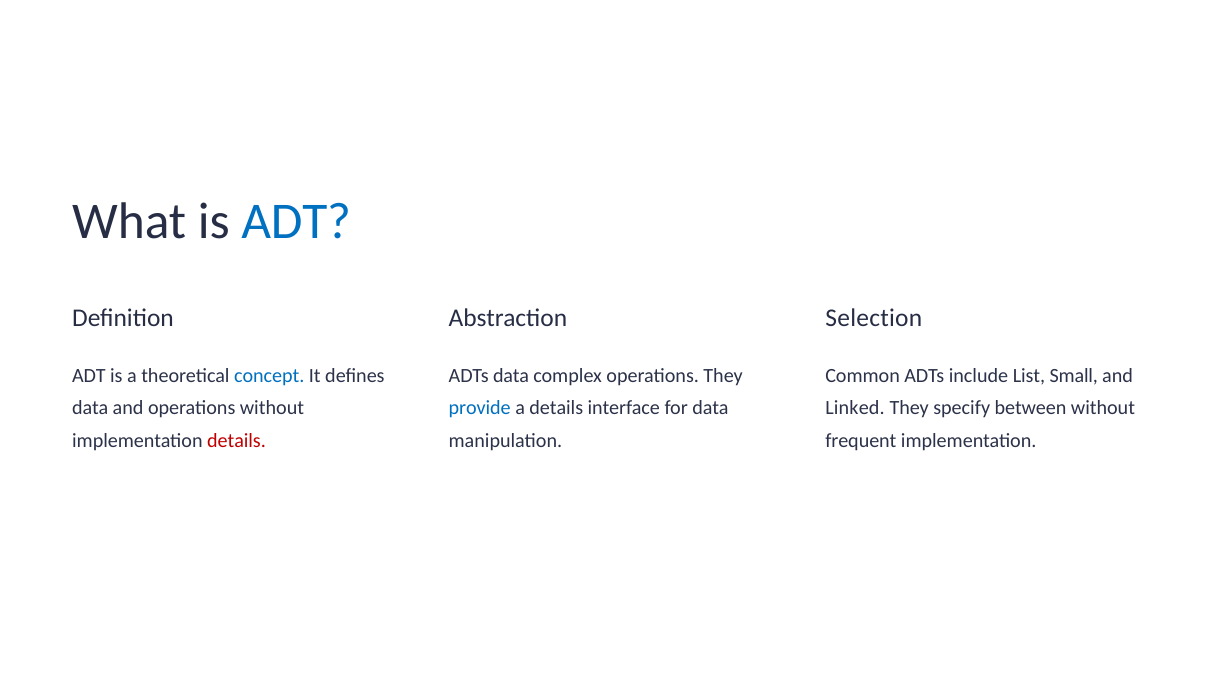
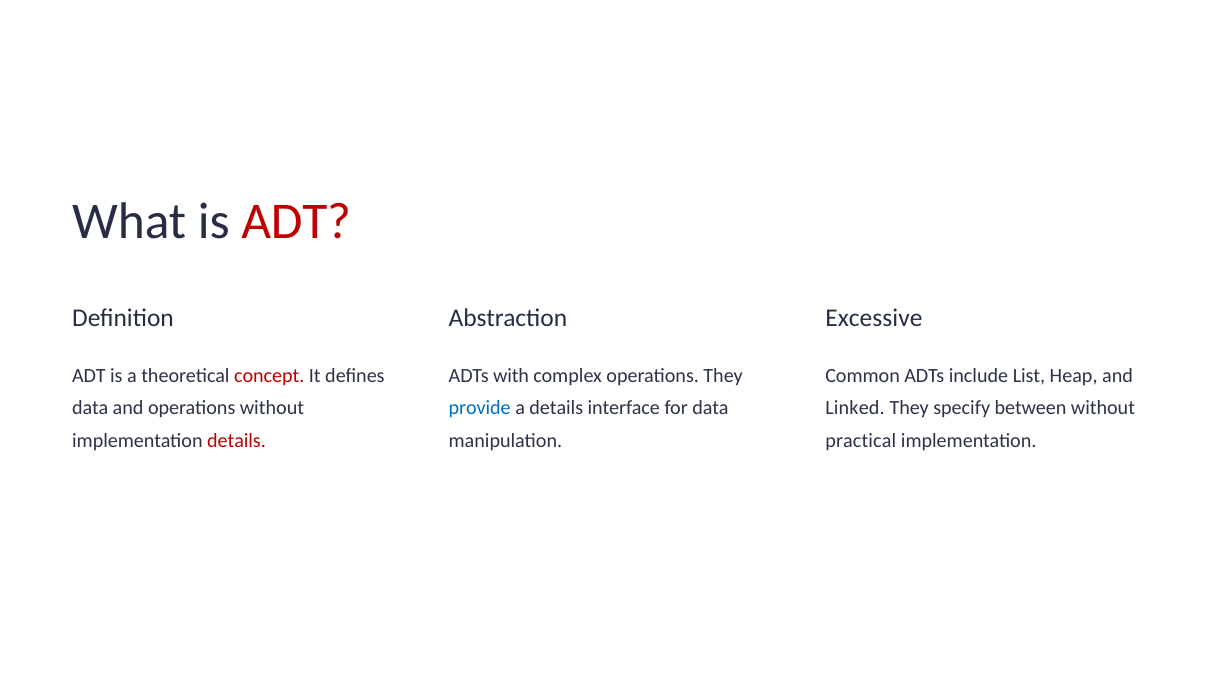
ADT colour: blue -> red (296, 221)
Selection: Selection -> Excessive (874, 318)
concept colour: blue -> red (269, 375)
ADTs data: data -> with (511, 375)
Small: Small -> Heap (1074, 375)
frequent: frequent -> practical (861, 441)
